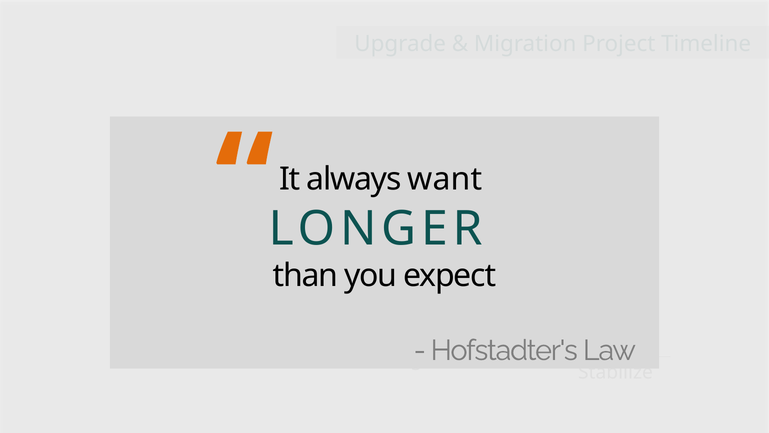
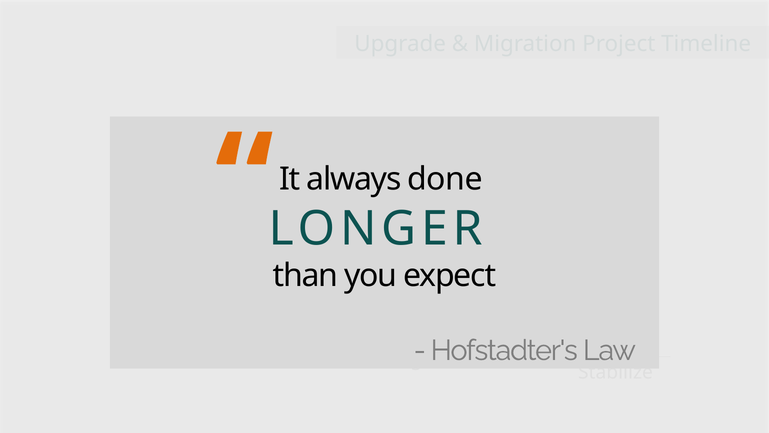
want: want -> done (445, 179)
